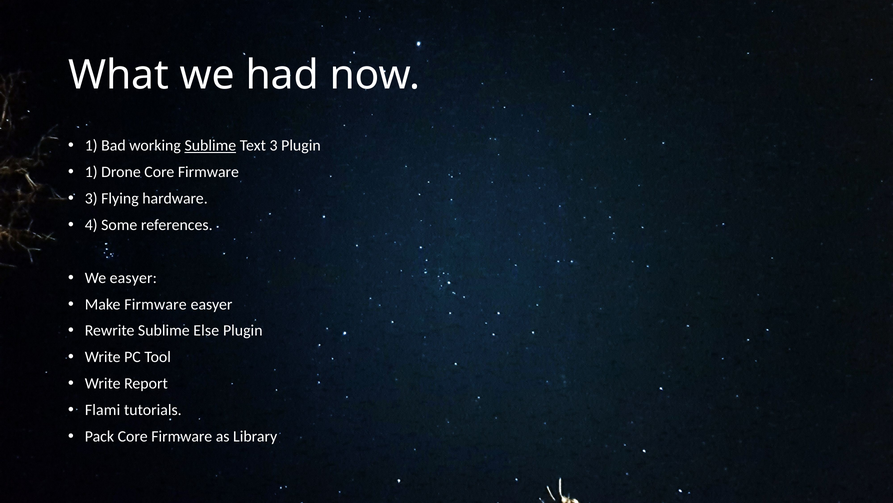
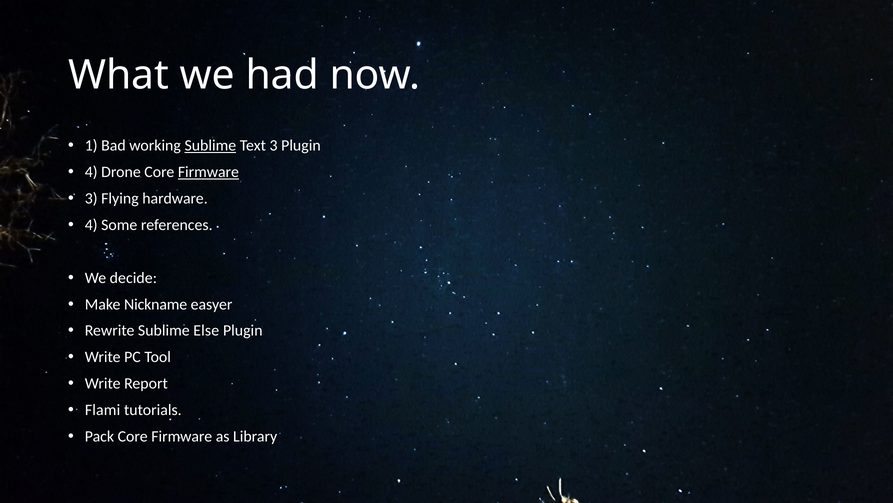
1: 1 -> 4 (91, 172)
Firmware underline: none -> present (208, 172)
We easyer: easyer -> decide (133, 277)
Make Firmware: Firmware -> Nickname (156, 304)
